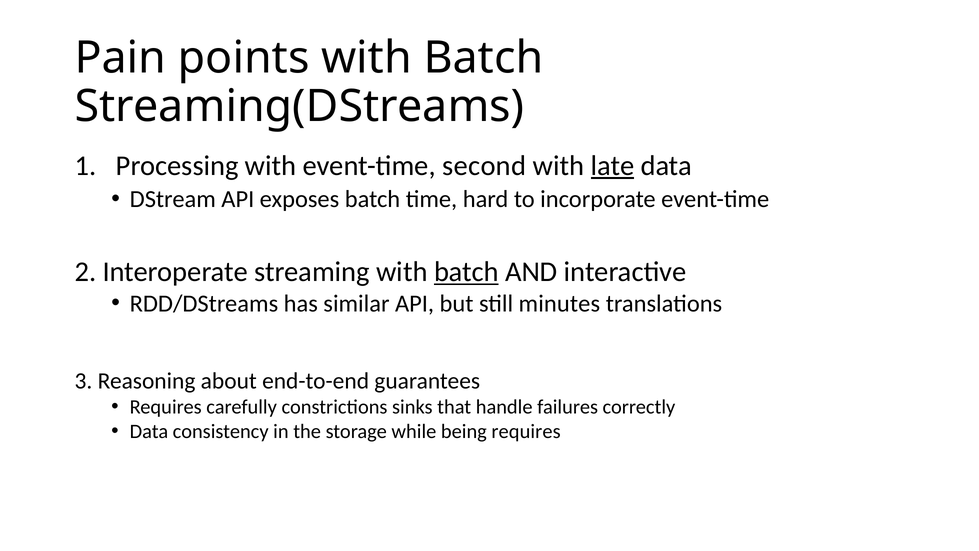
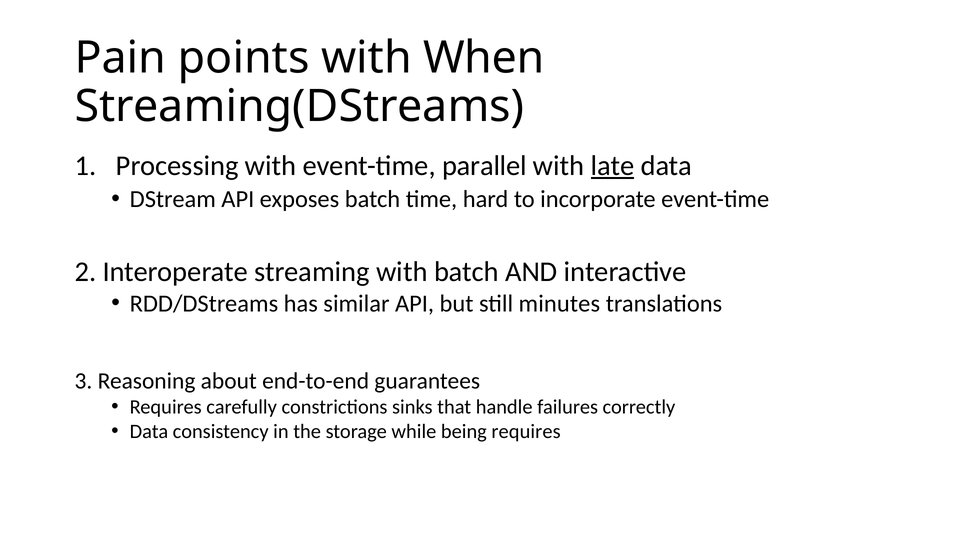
points with Batch: Batch -> When (484, 58)
second: second -> parallel (484, 166)
batch underline: present -> none (466, 272)
